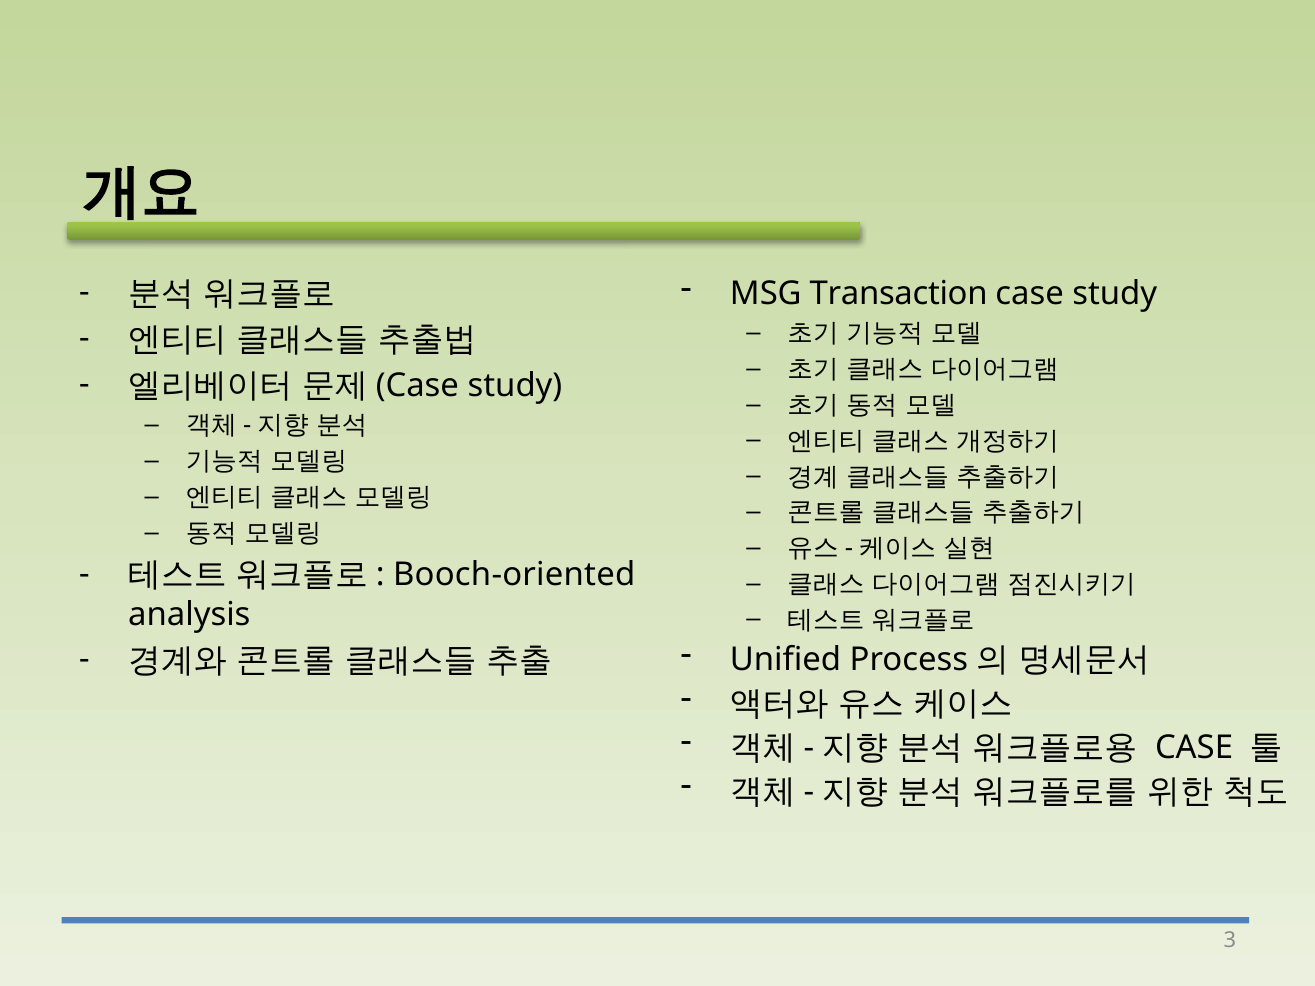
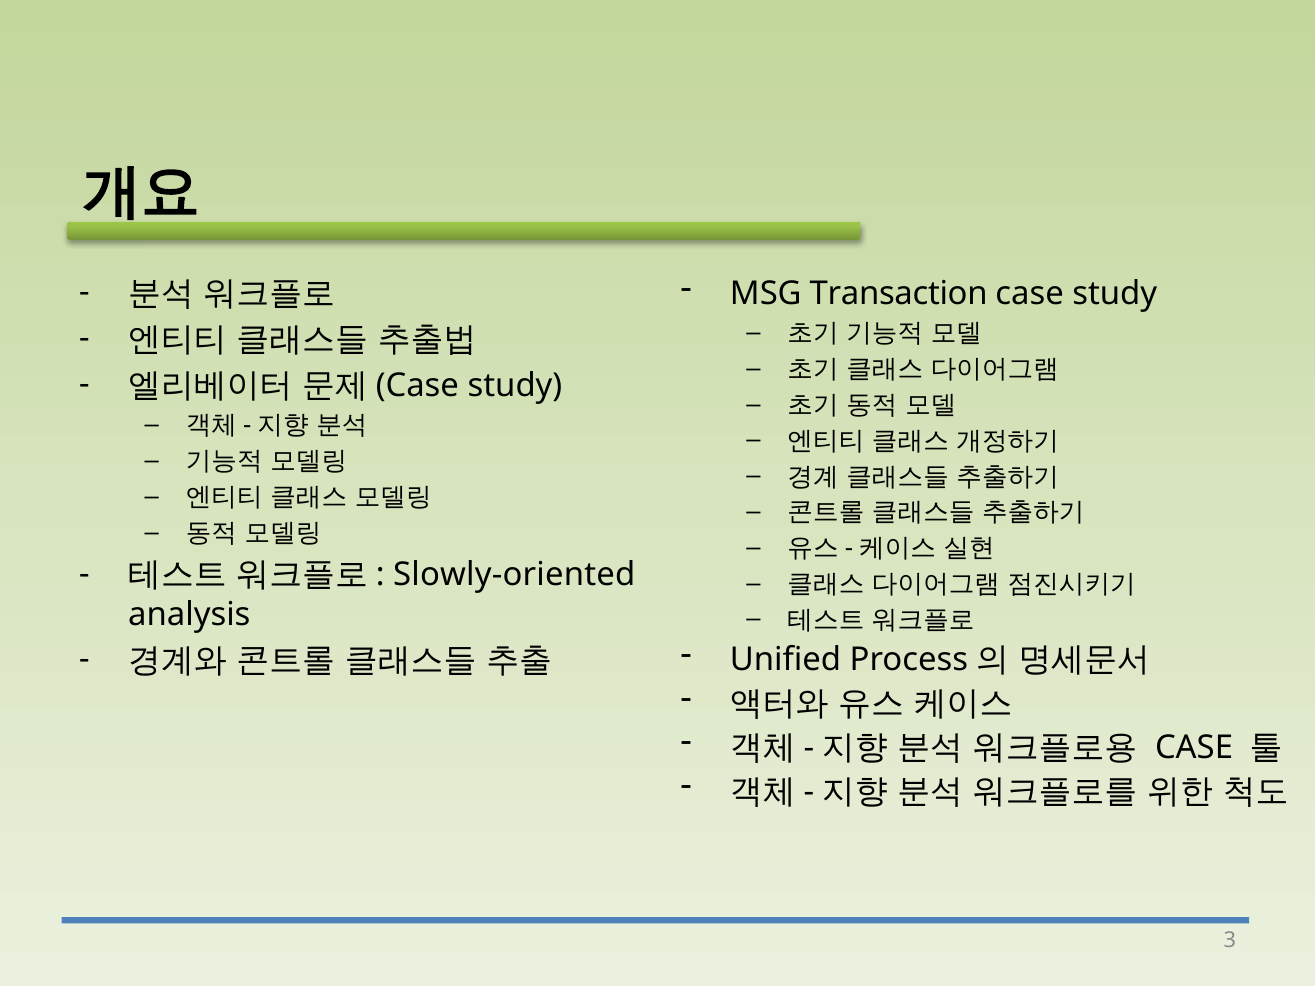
Booch-oriented: Booch-oriented -> Slowly-oriented (514, 575)
